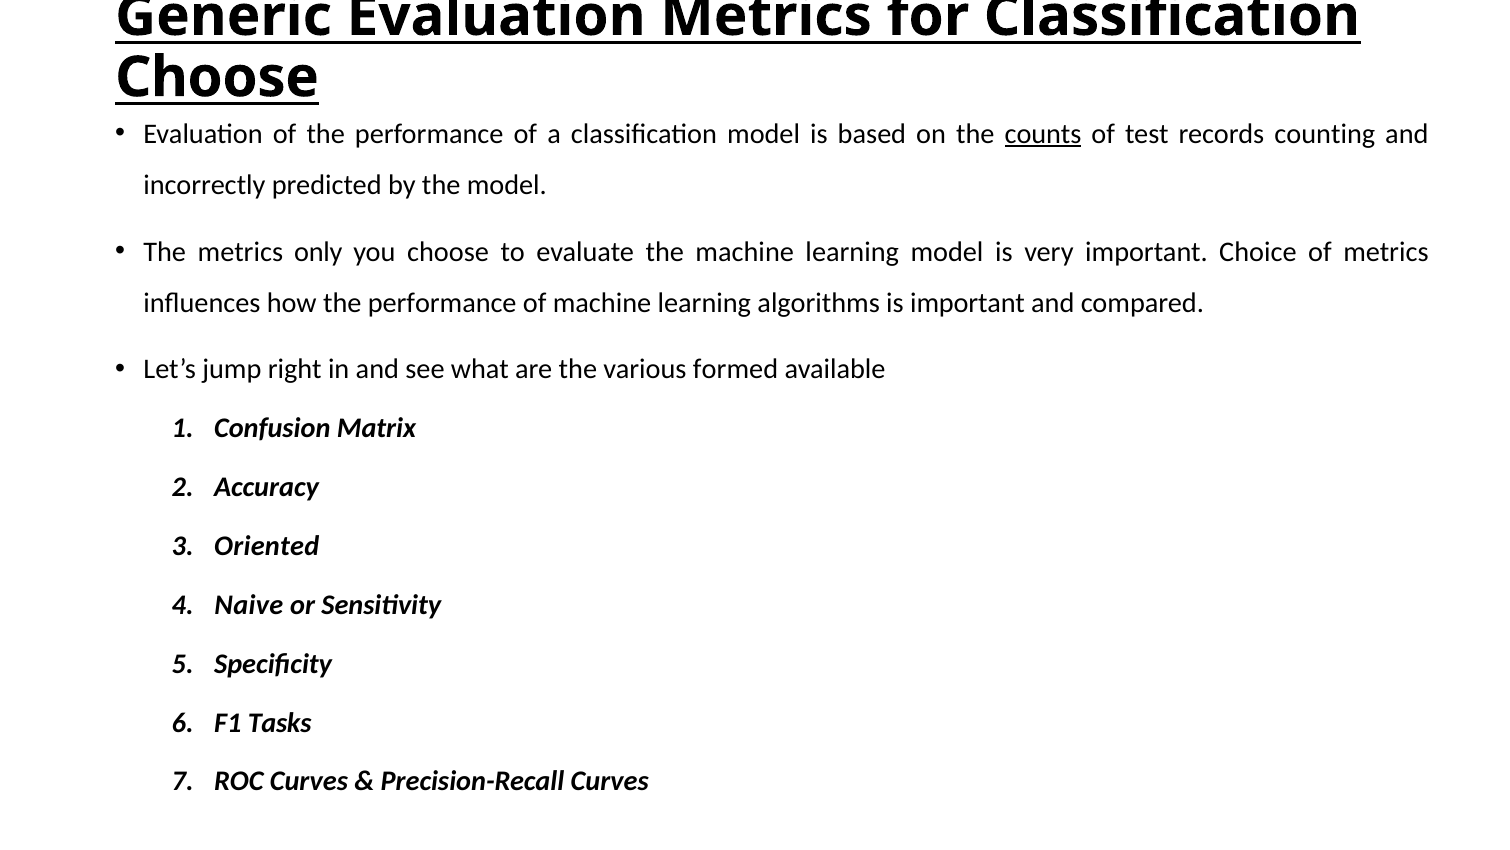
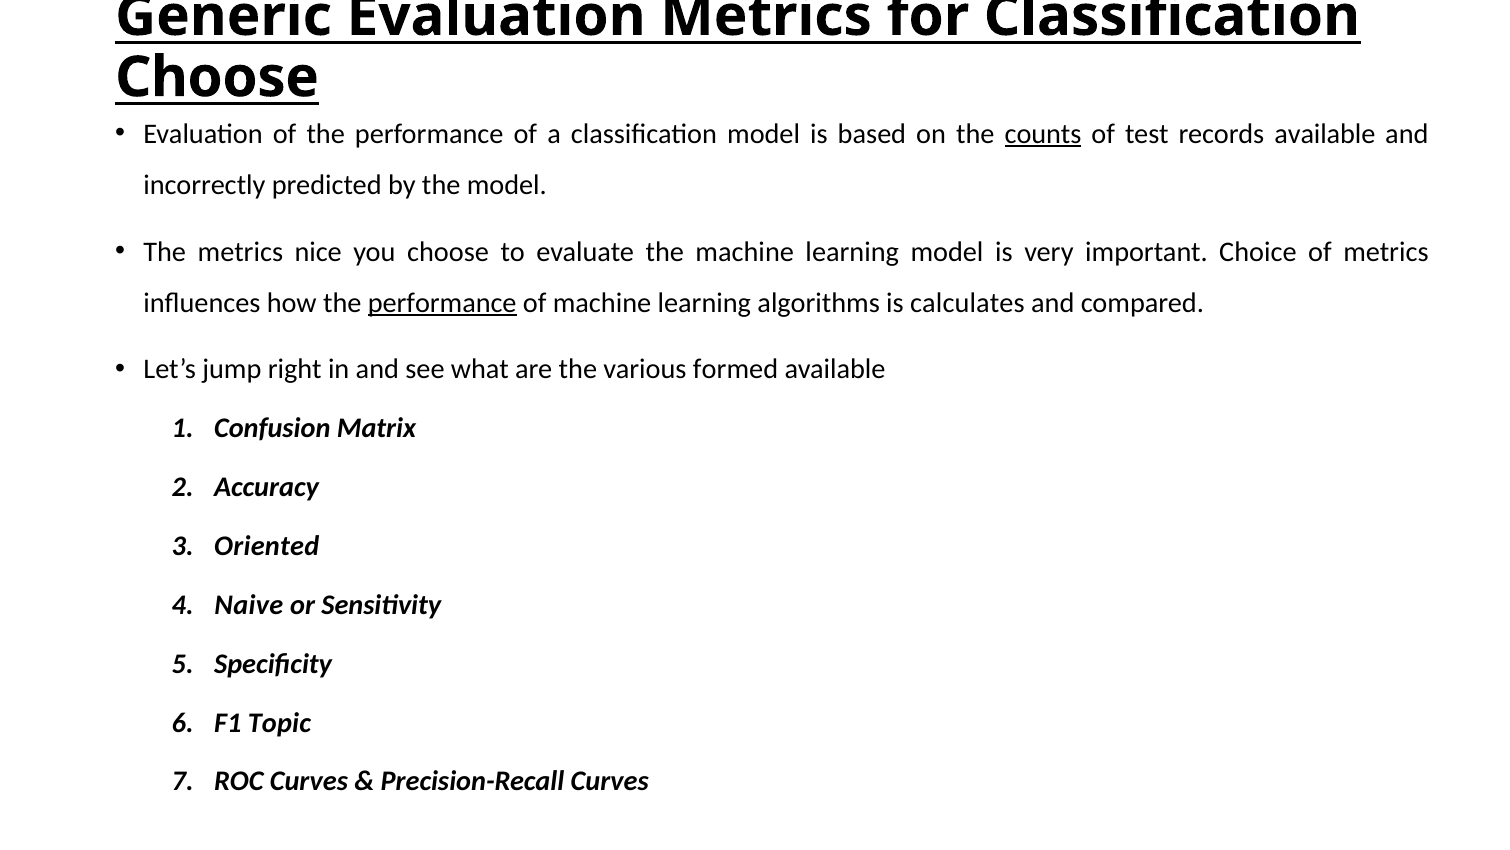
records counting: counting -> available (1325, 134)
only: only -> nice (318, 252)
performance underline: none -> present (442, 303)
is important: important -> calculates (967, 303)
Tasks: Tasks -> Topic (279, 722)
